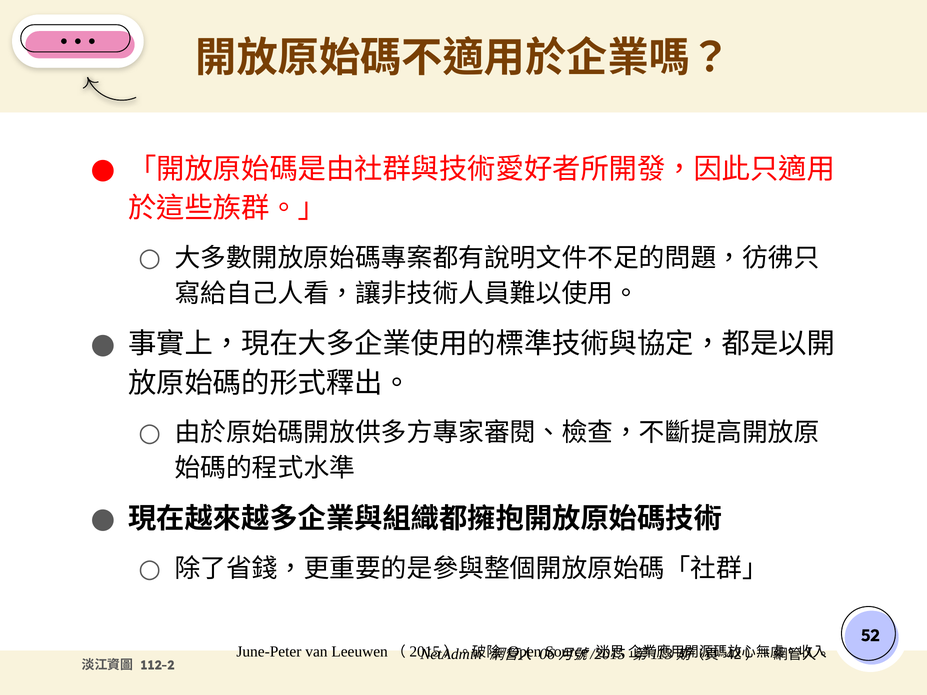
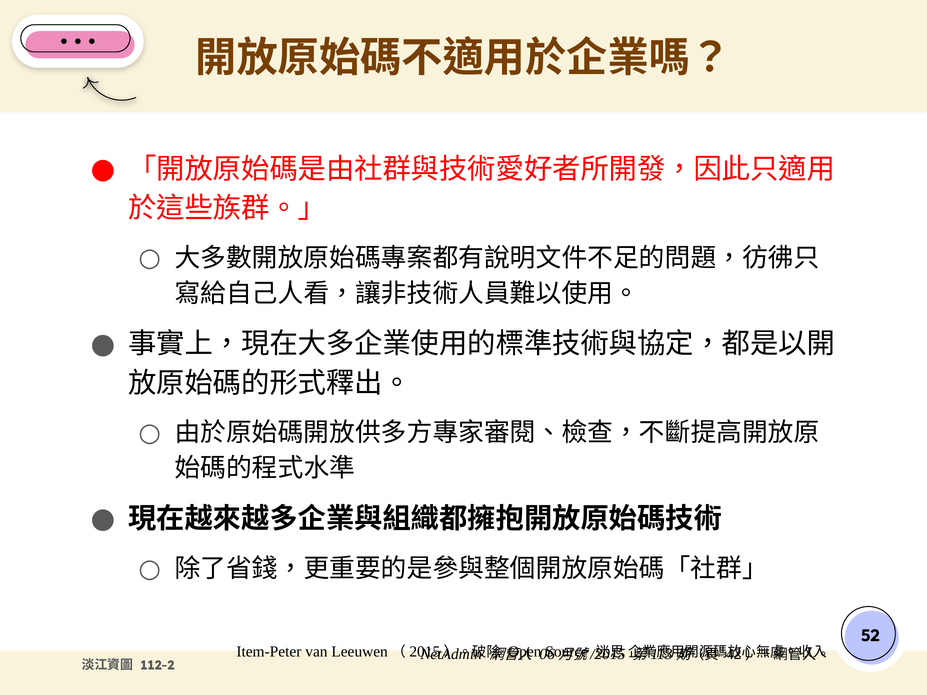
June-Peter: June-Peter -> Item-Peter (269, 652)
